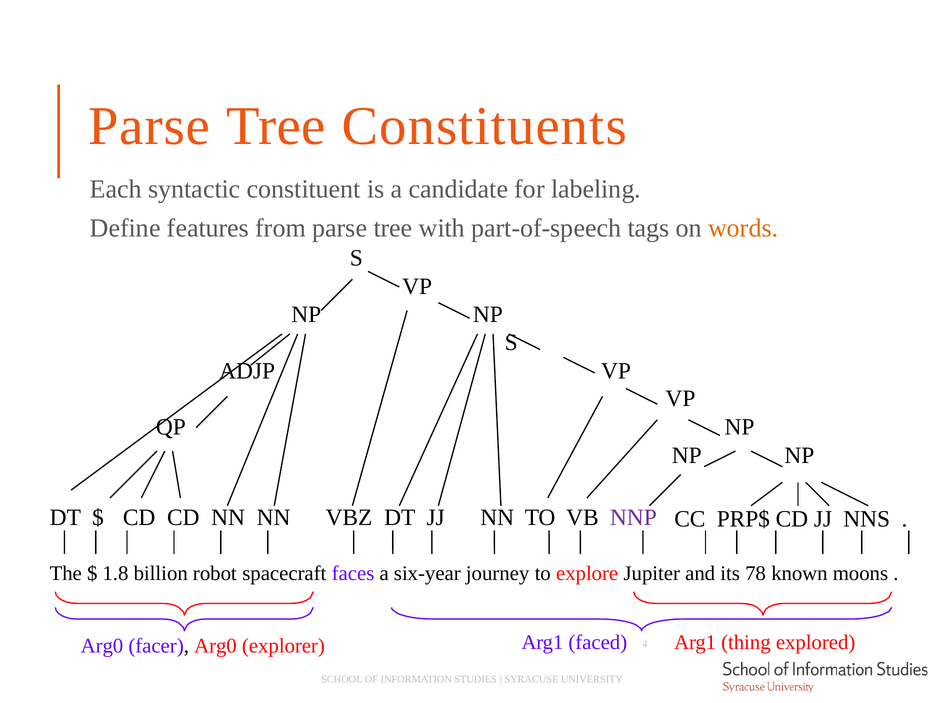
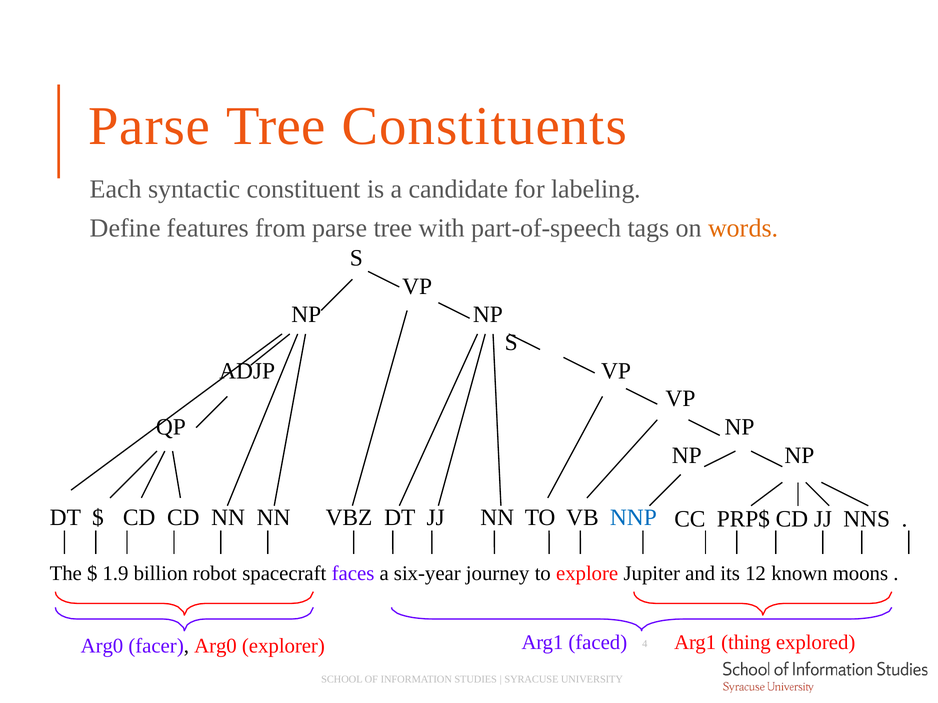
NNP colour: purple -> blue (633, 518)
1.8: 1.8 -> 1.9 (115, 574)
78: 78 -> 12 (756, 574)
